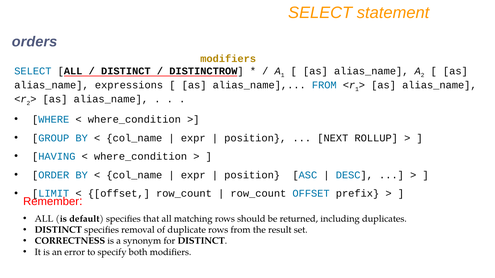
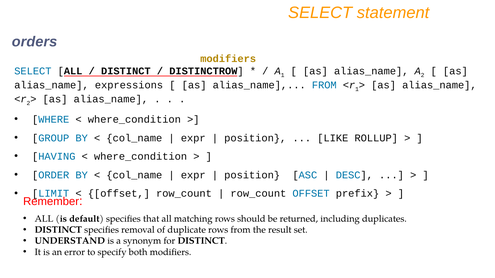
NEXT: NEXT -> LIKE (333, 138)
CORRECTNESS: CORRECTNESS -> UNDERSTAND (70, 241)
